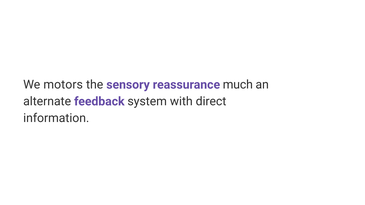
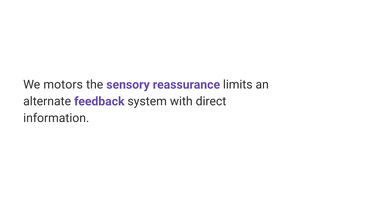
much: much -> limits (238, 85)
